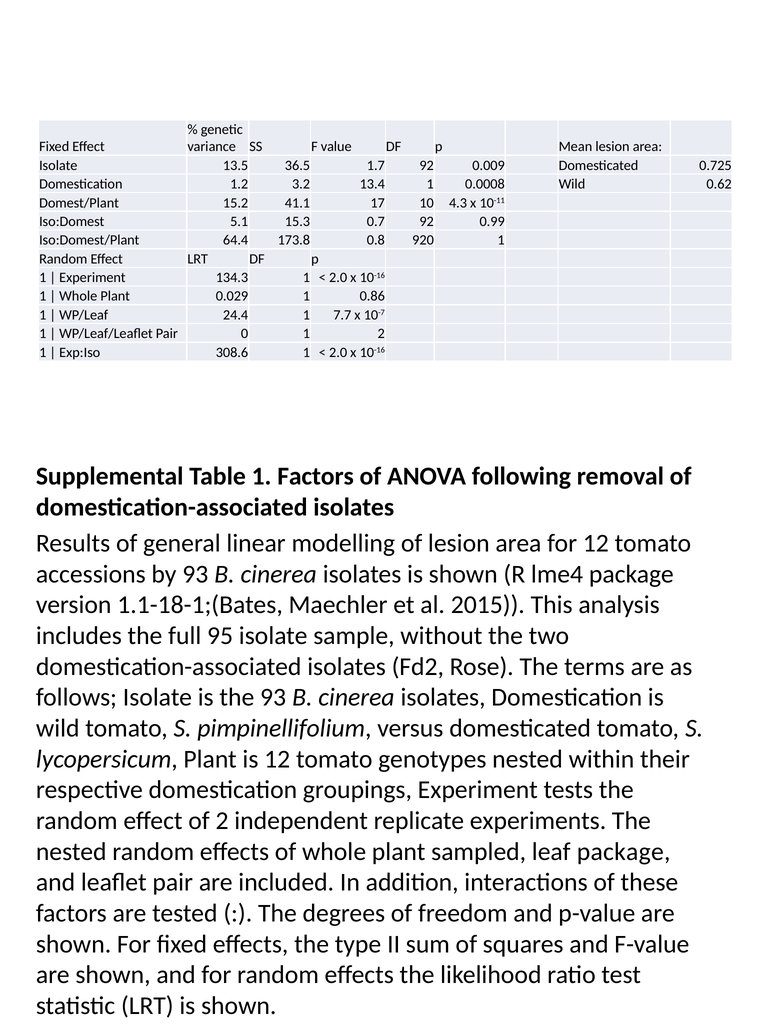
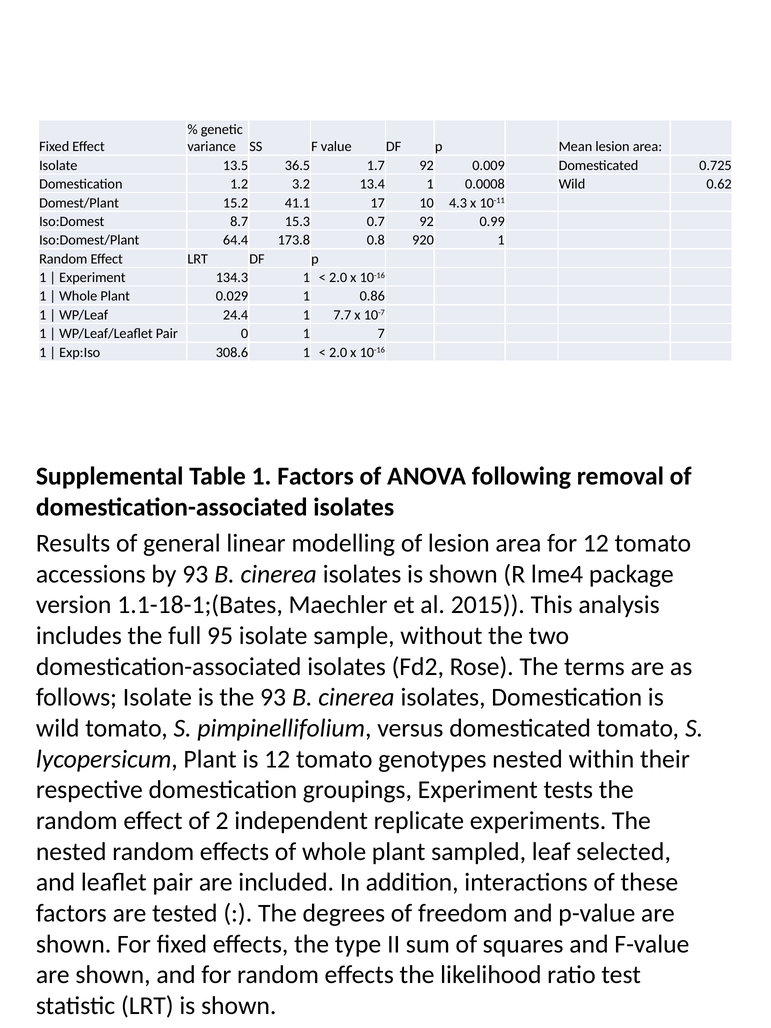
5.1: 5.1 -> 8.7 (239, 221)
1 2: 2 -> 7 (381, 334)
leaf package: package -> selected (624, 852)
